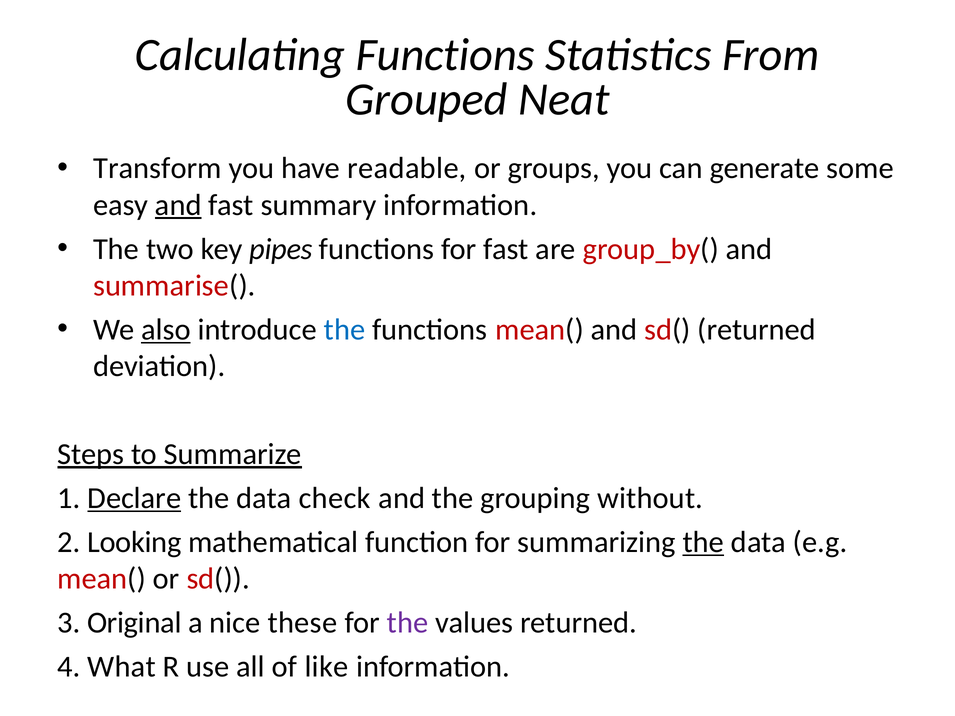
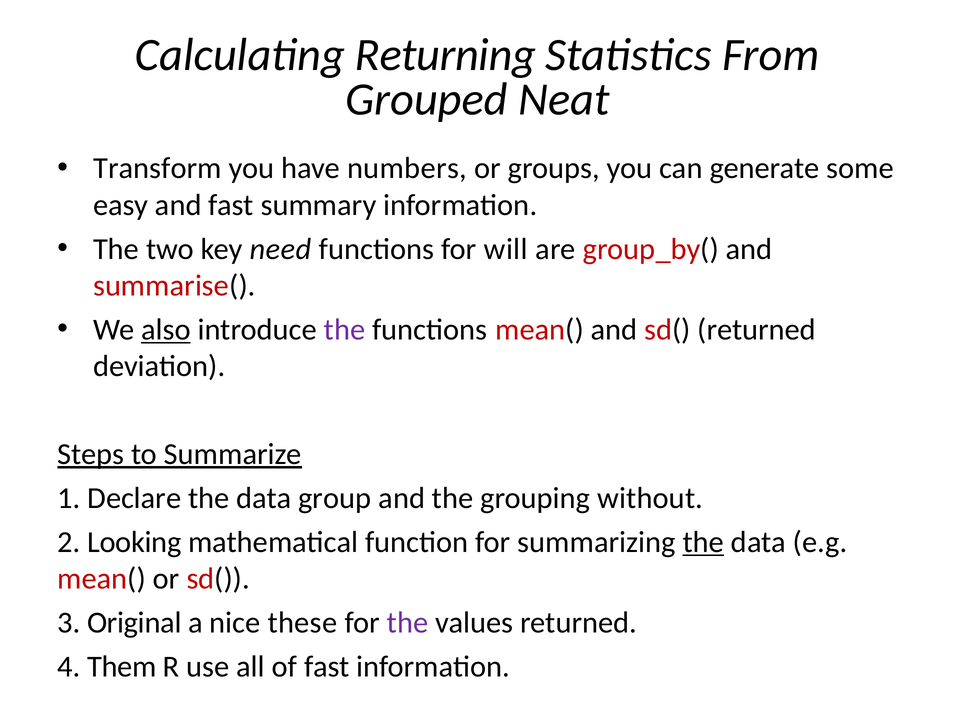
Calculating Functions: Functions -> Returning (445, 55)
readable: readable -> numbers (407, 168)
and underline: present -> none (178, 205)
pipes: pipes -> need (281, 249)
for fast: fast -> will (506, 249)
the colour: blue -> purple (345, 330)
Declare underline: present -> none (134, 498)
check: check -> group (335, 498)
What: What -> Them (122, 667)
of like: like -> fast (327, 667)
